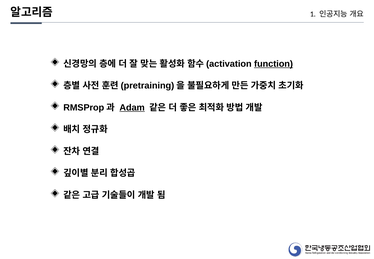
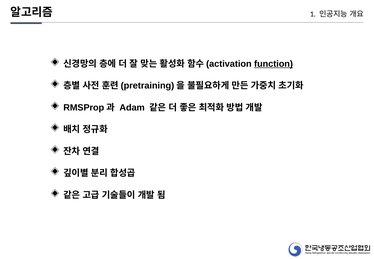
Adam underline: present -> none (132, 108)
